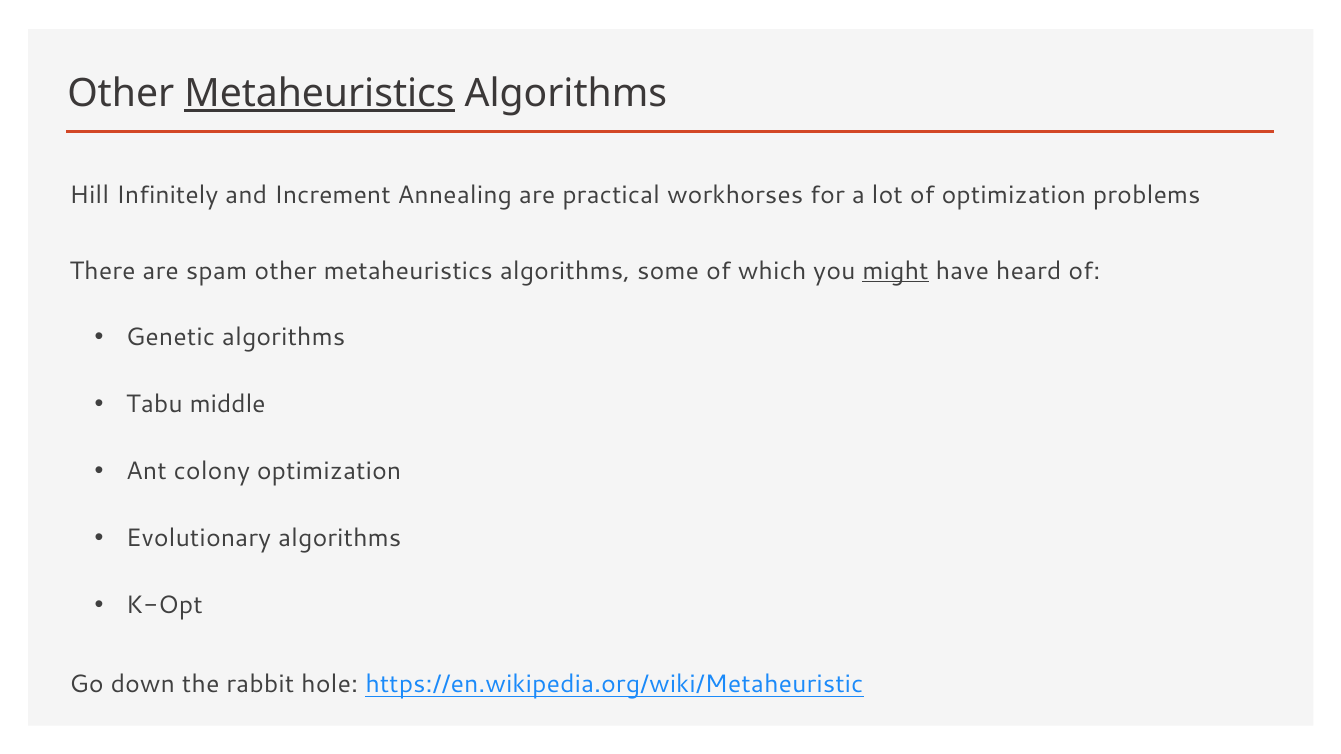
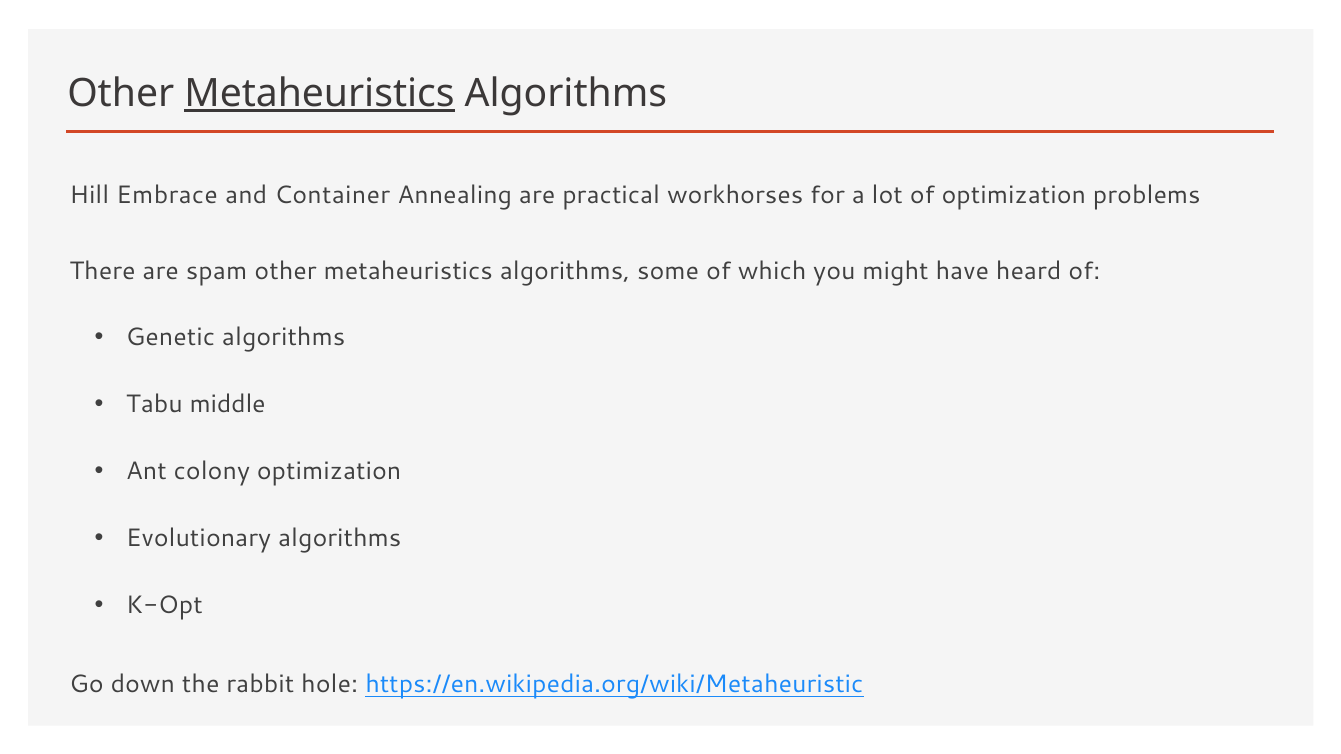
Infinitely: Infinitely -> Embrace (167, 195)
Increment: Increment -> Container (332, 195)
might underline: present -> none (896, 271)
